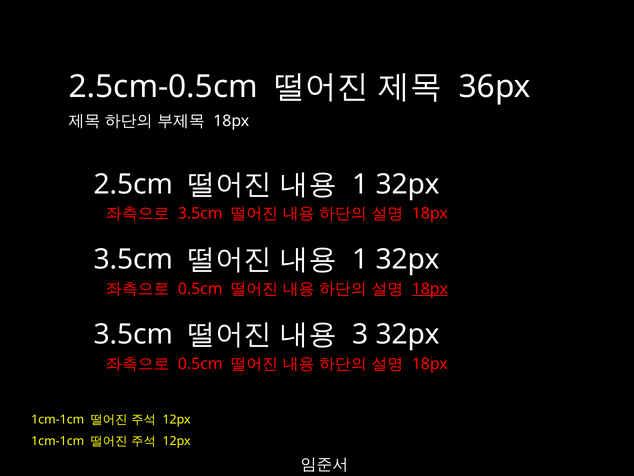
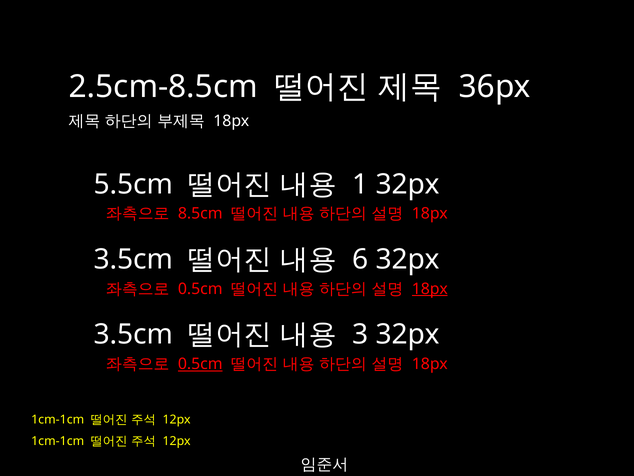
2.5cm-0.5cm: 2.5cm-0.5cm -> 2.5cm-8.5cm (163, 87)
2.5cm: 2.5cm -> 5.5cm (133, 184)
3.5cm: 3.5cm -> 8.5cm (200, 213)
1: 1 -> 6 (360, 259)
0.5cm underline: none -> present (200, 364)
